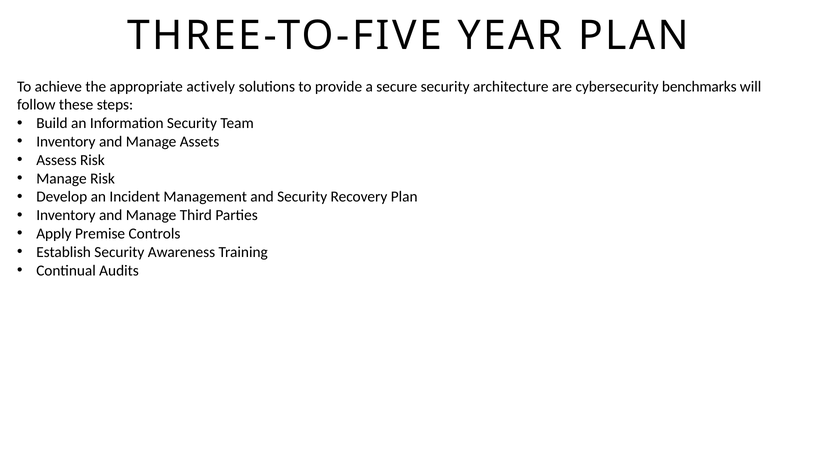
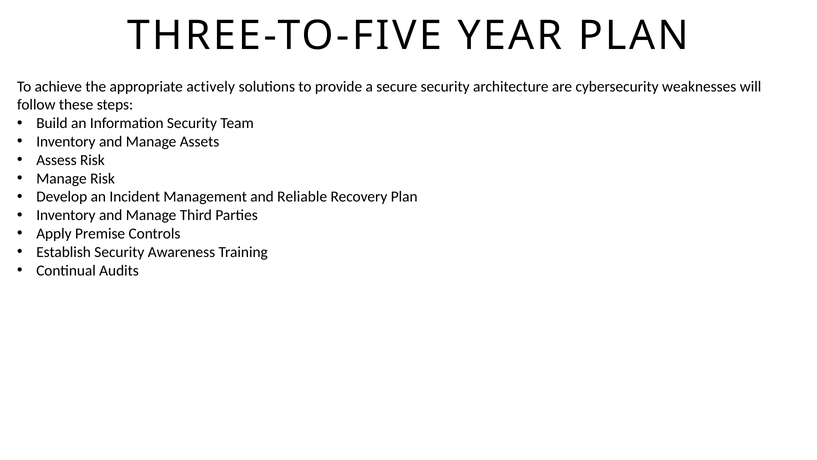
benchmarks: benchmarks -> weaknesses (699, 86)
and Security: Security -> Reliable (302, 197)
